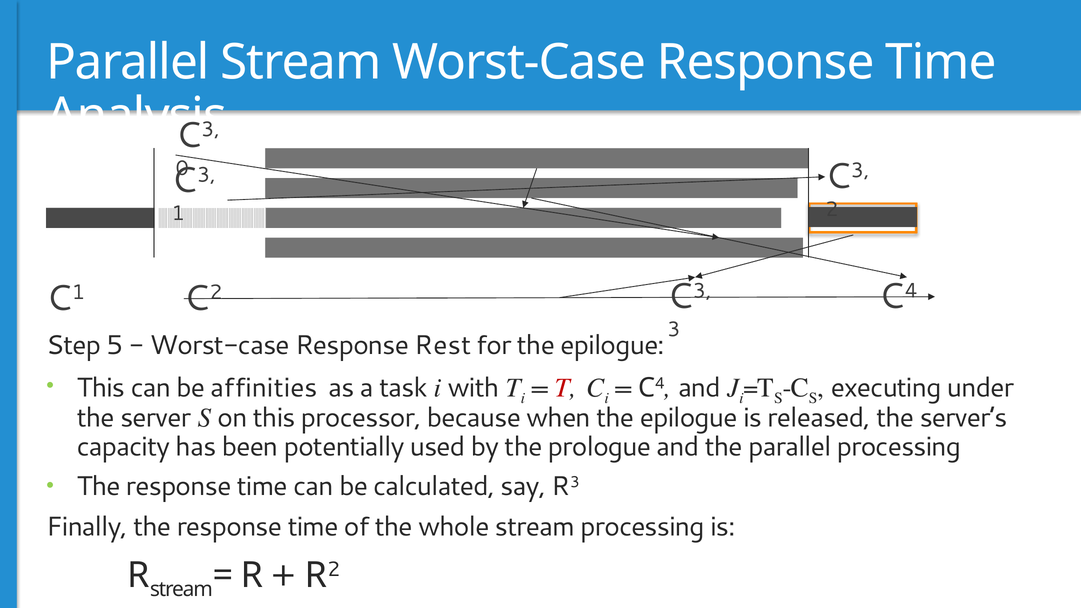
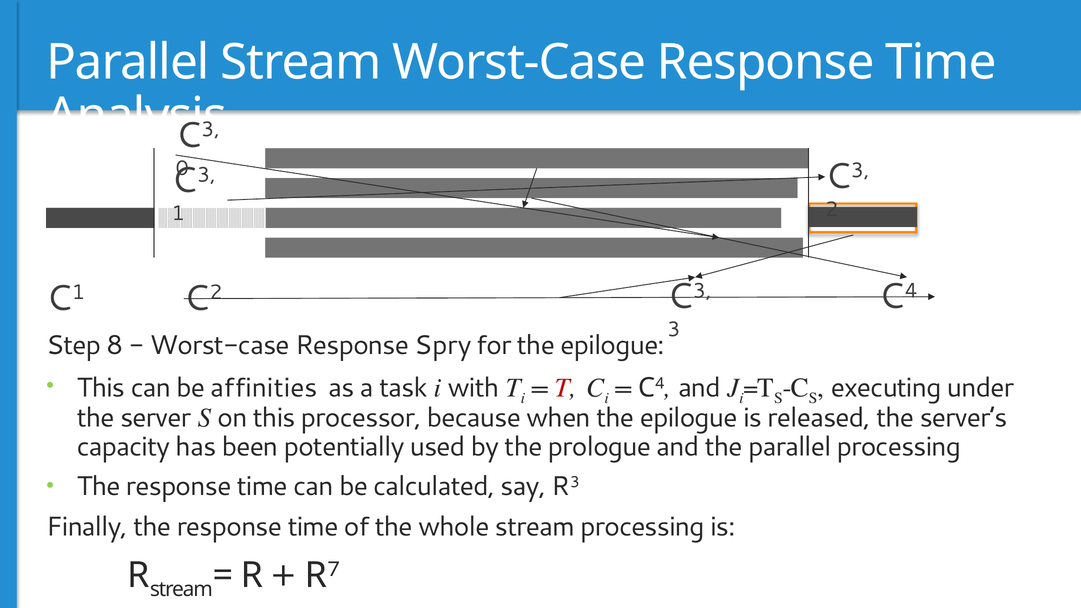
5: 5 -> 8 (115, 345)
Rest: Rest -> Spry (443, 345)
R 2: 2 -> 7 (334, 570)
